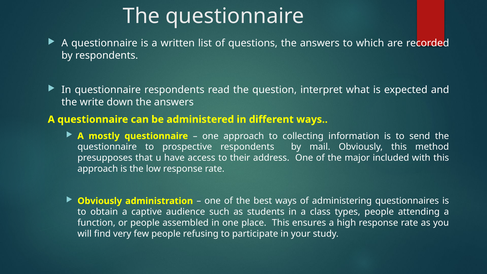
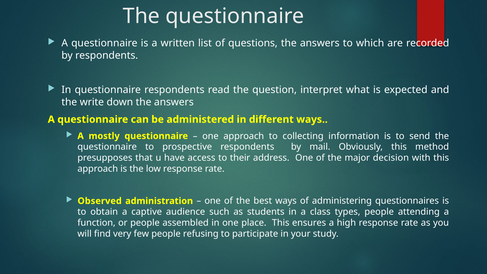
included: included -> decision (391, 158)
Obviously: Obviously -> Observed (100, 201)
